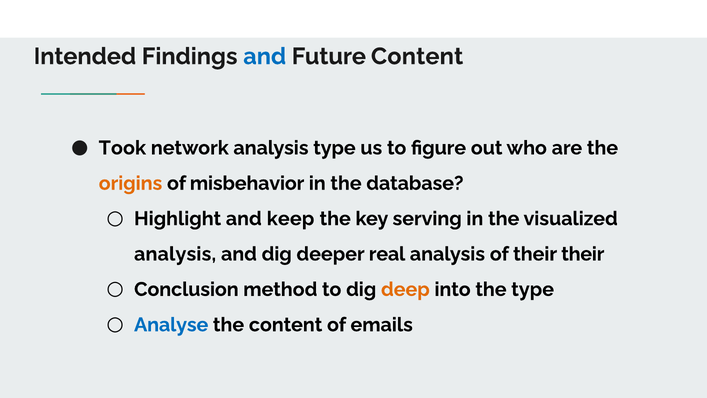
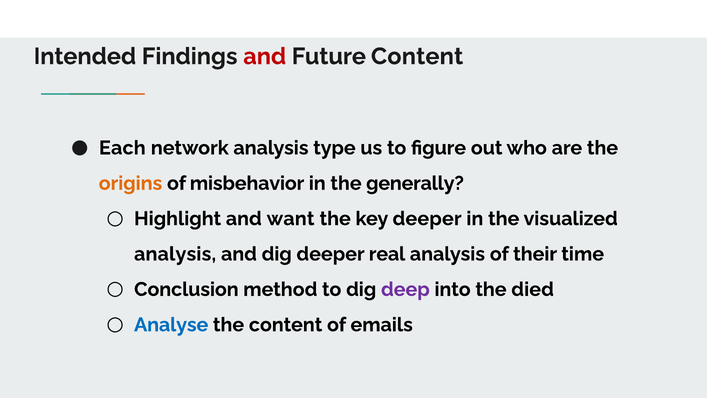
and colour: blue -> red (265, 56)
Took: Took -> Each (122, 148)
database: database -> generally (415, 183)
keep: keep -> want (291, 219)
key serving: serving -> deeper (427, 219)
their their: their -> time (583, 254)
deep colour: orange -> purple (405, 289)
the type: type -> died (533, 289)
